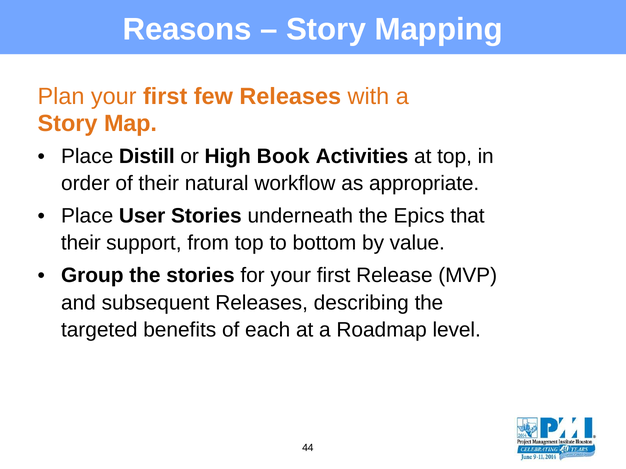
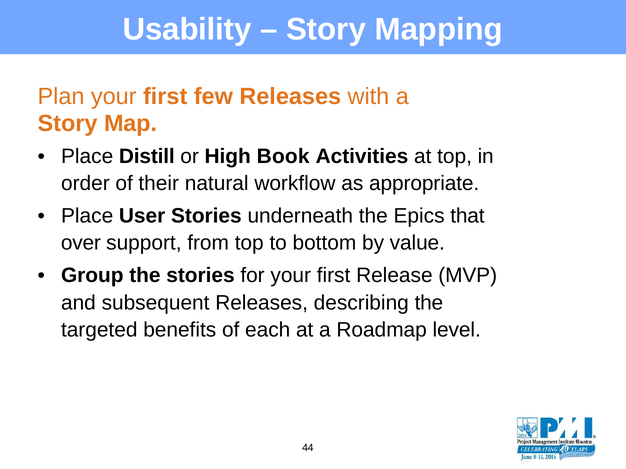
Reasons: Reasons -> Usability (187, 29)
their: their -> over (81, 243)
